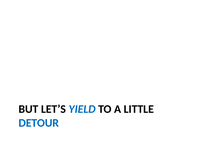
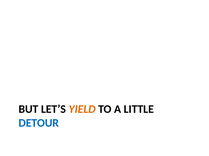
YIELD colour: blue -> orange (82, 110)
